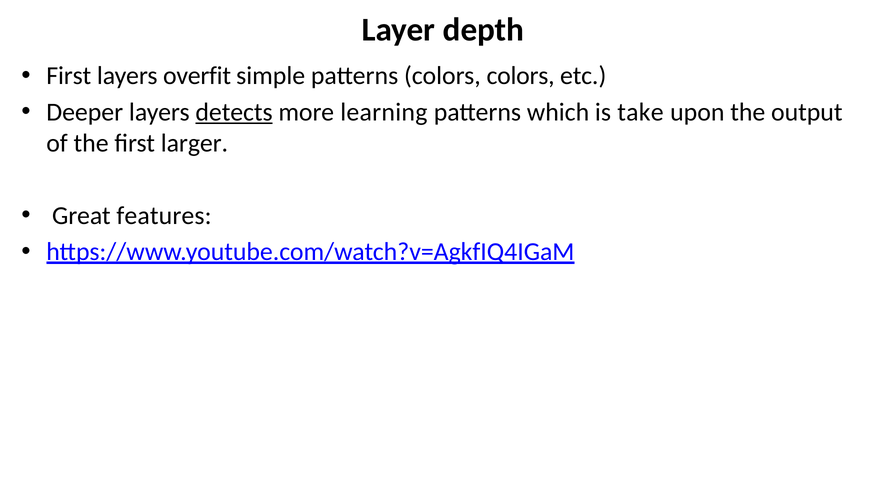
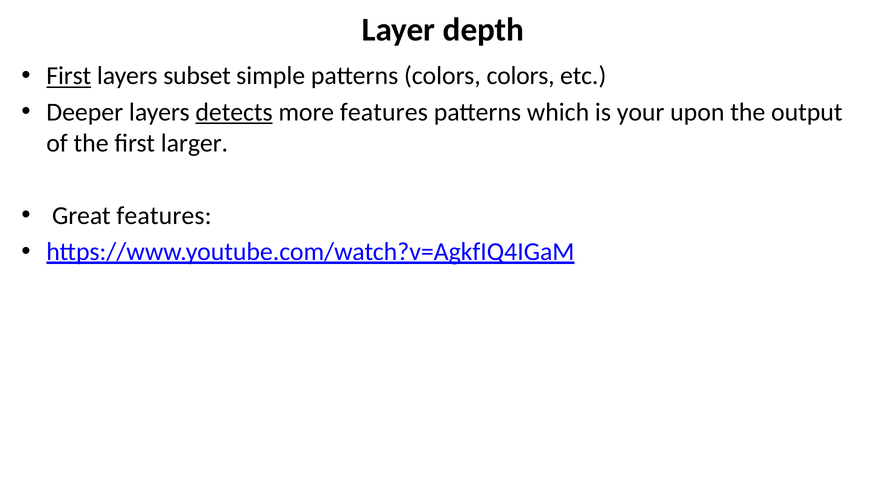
First underline: none -> present (69, 76)
overfit: overfit -> subset (197, 76)
more learning: learning -> features (384, 112)
take: take -> your (641, 112)
